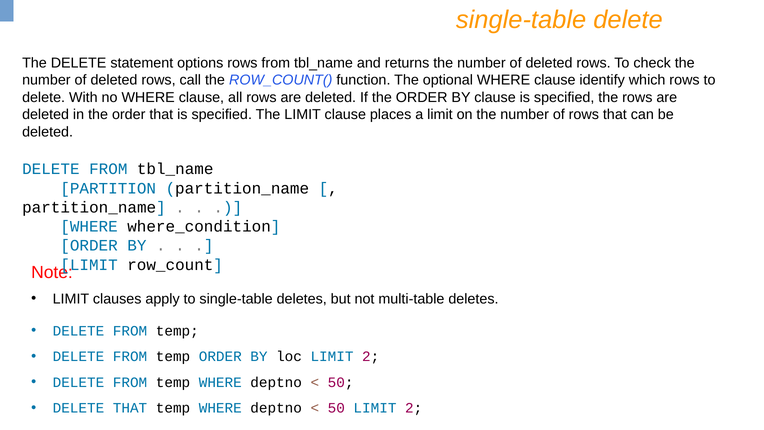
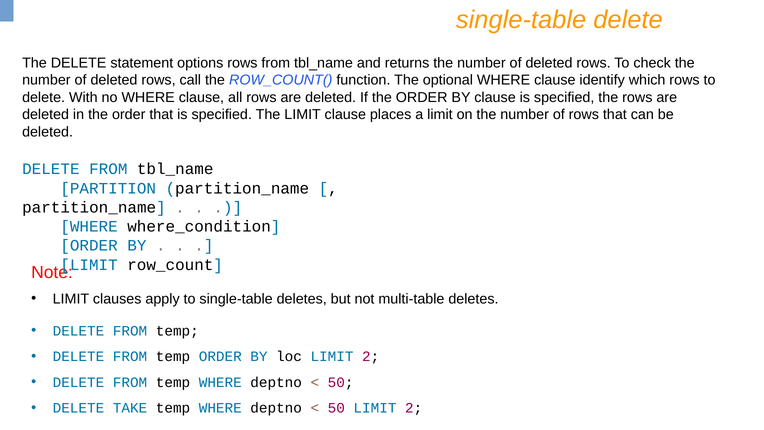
DELETE THAT: THAT -> TAKE (130, 408)
